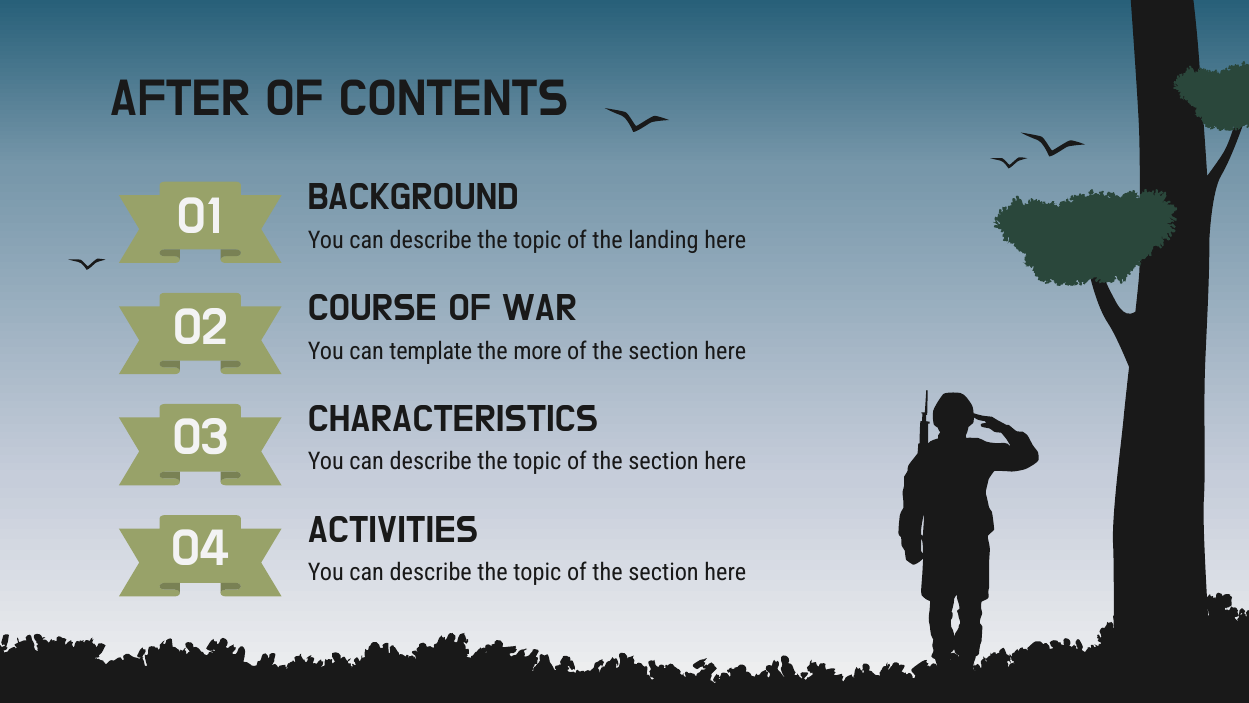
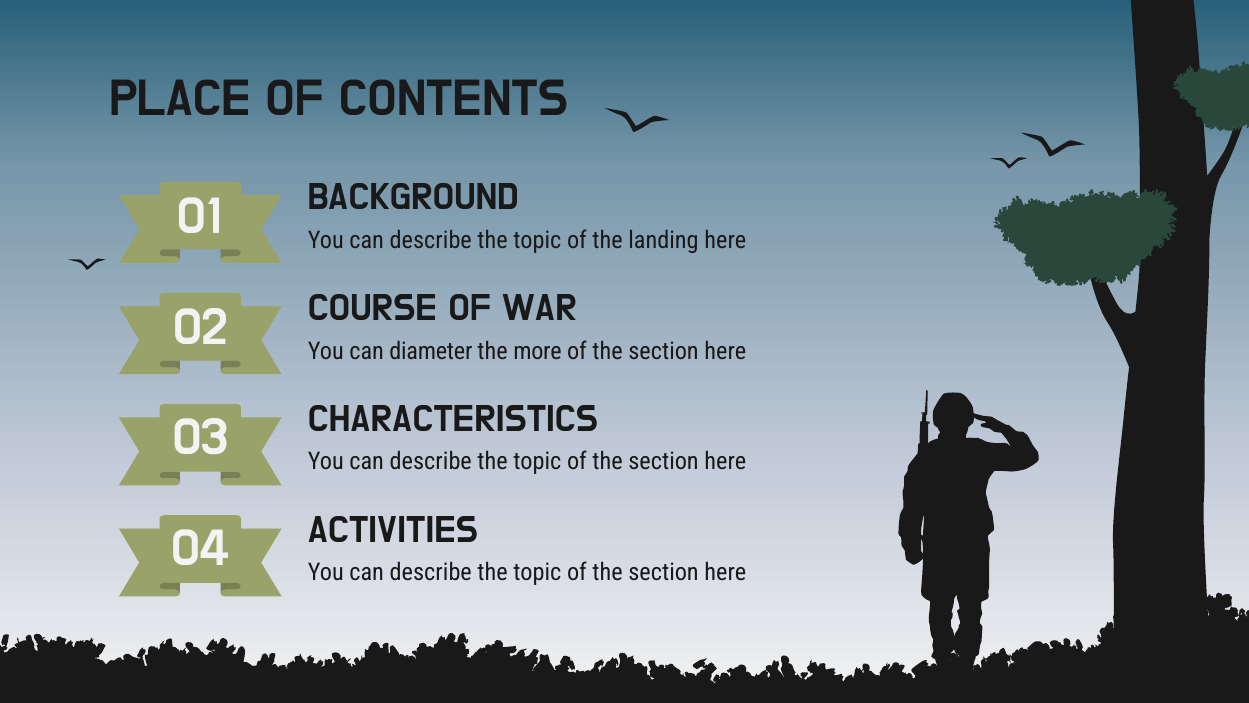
AFTER: AFTER -> PLACE (180, 98)
template: template -> diameter (431, 351)
